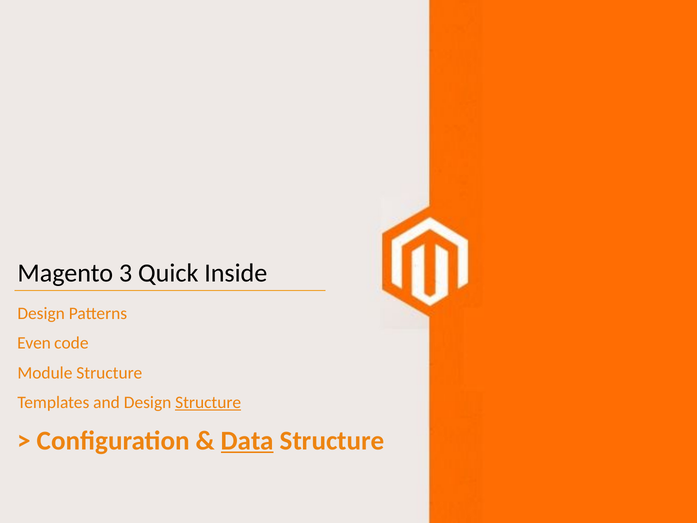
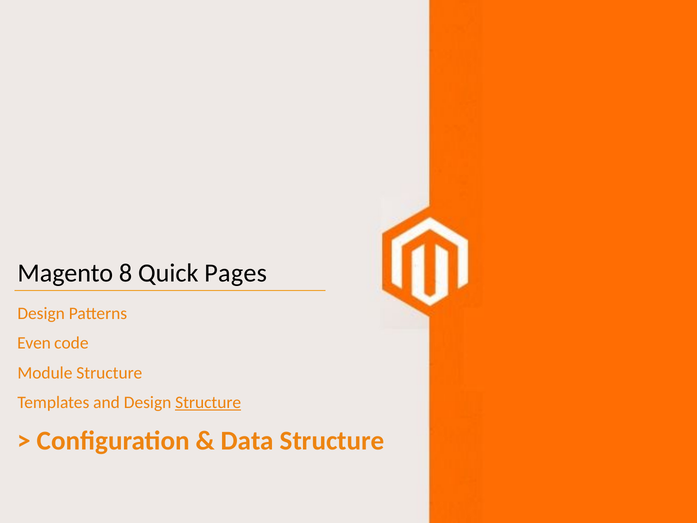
3: 3 -> 8 (126, 273)
Inside: Inside -> Pages (236, 273)
Data underline: present -> none (247, 440)
